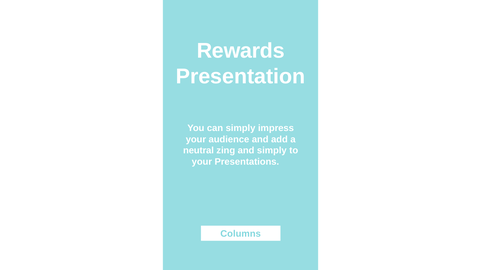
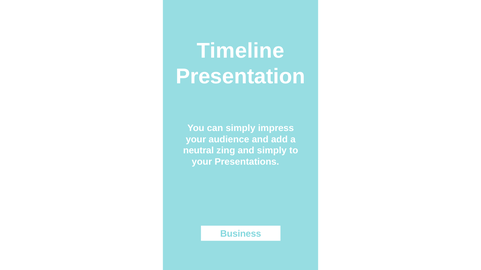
Rewards: Rewards -> Timeline (241, 51)
Columns: Columns -> Business (241, 234)
